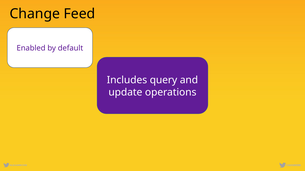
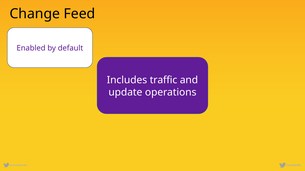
query: query -> traffic (164, 80)
